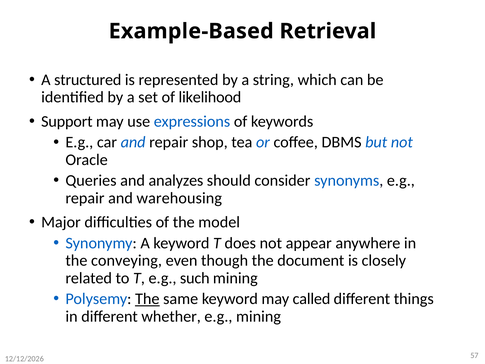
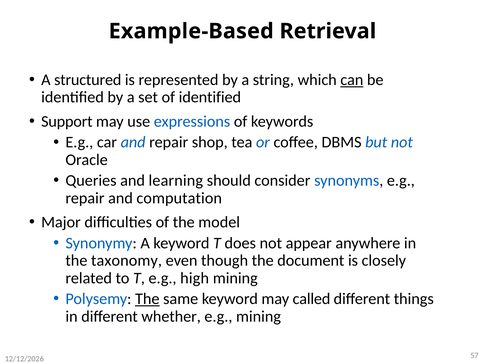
can underline: none -> present (352, 80)
of likelihood: likelihood -> identified (210, 97)
analyzes: analyzes -> learning (176, 180)
warehousing: warehousing -> computation (179, 198)
conveying: conveying -> taxonomy (126, 260)
such: such -> high (195, 278)
